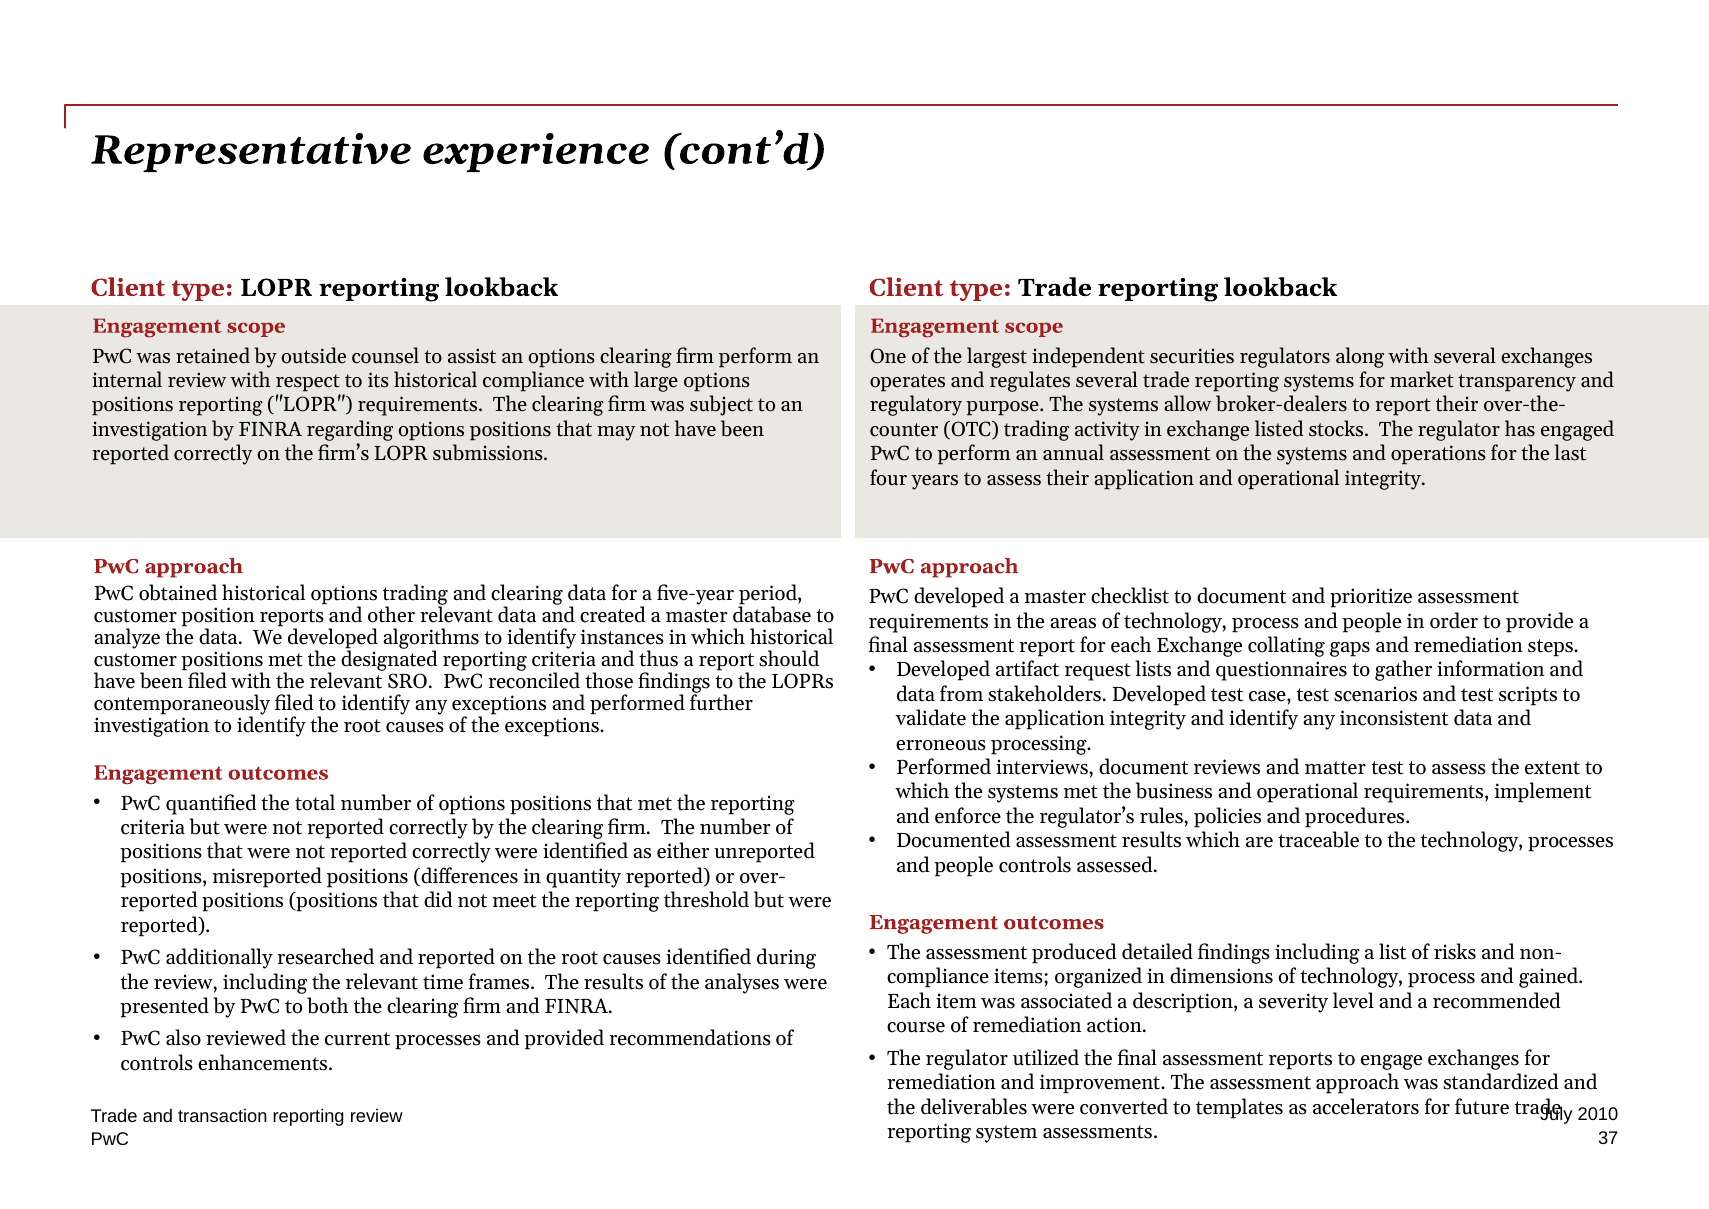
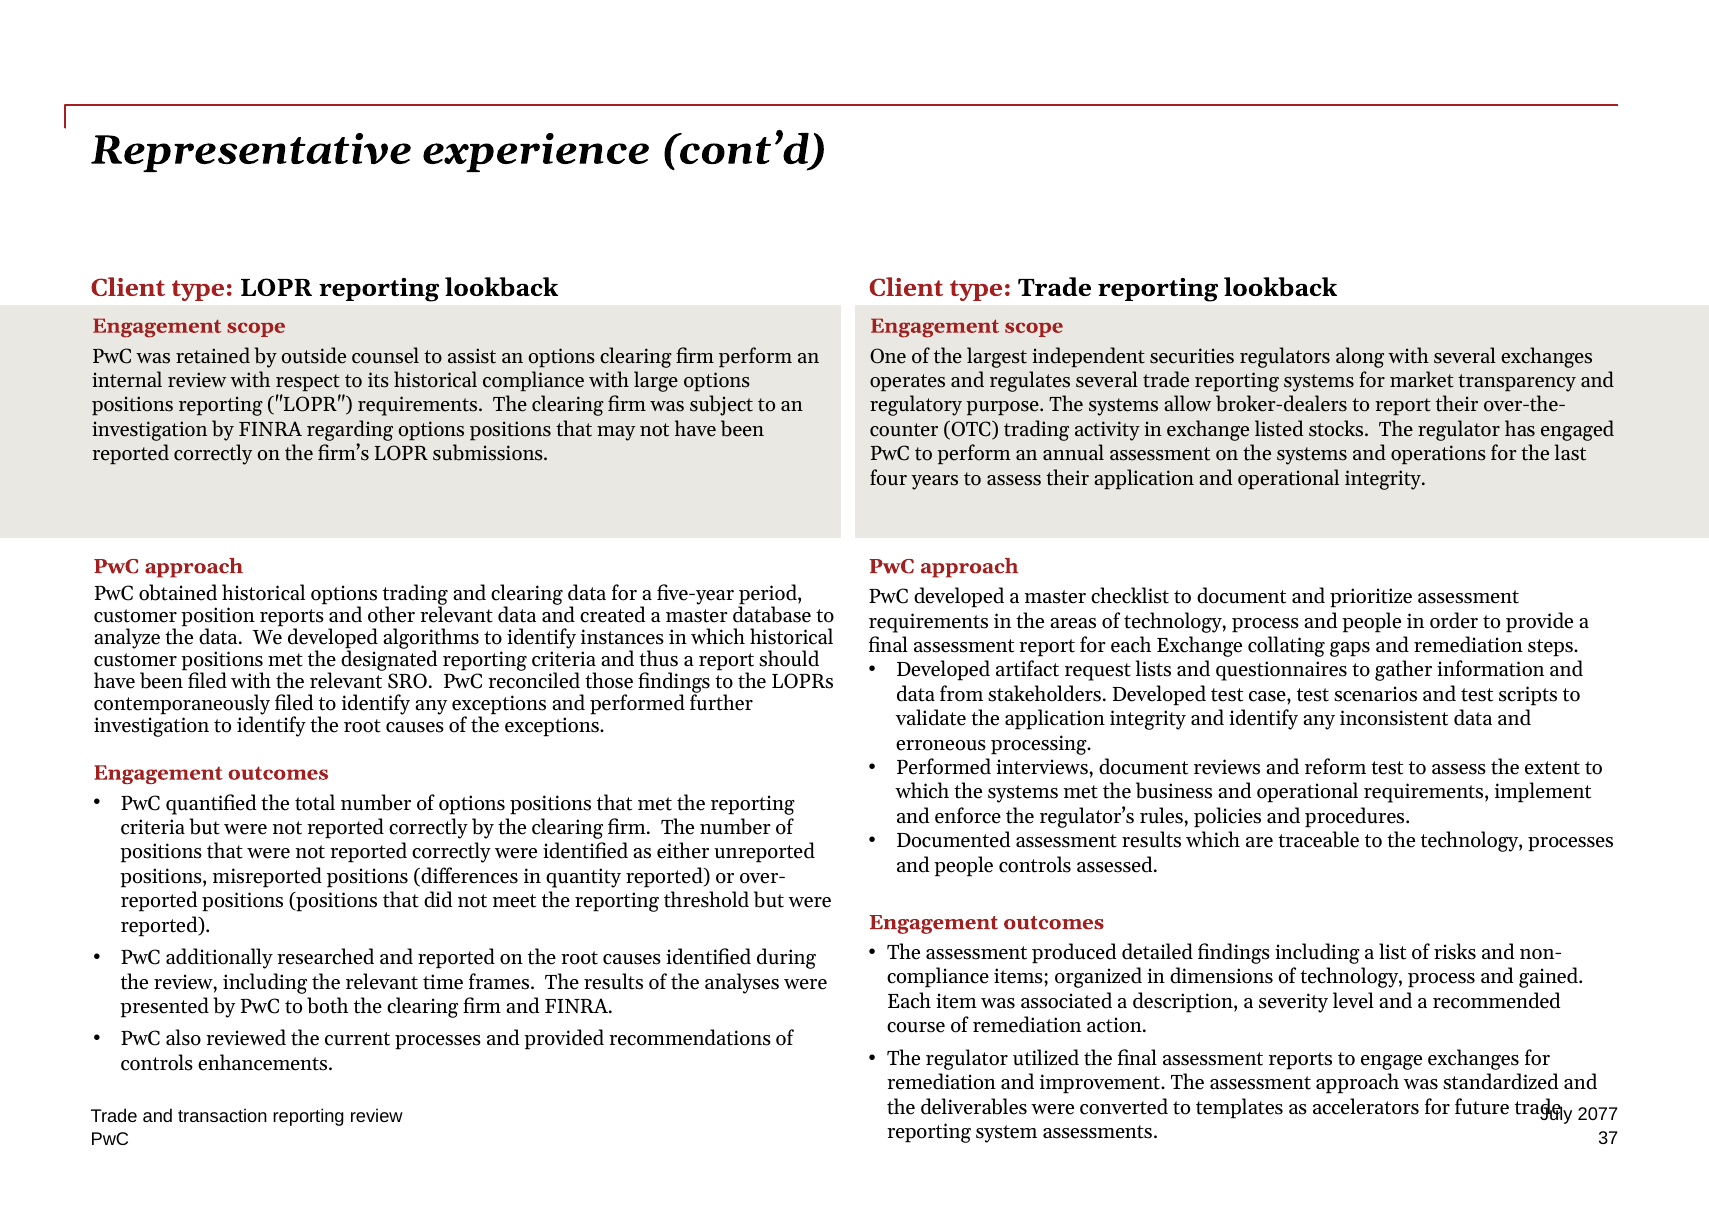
matter: matter -> reform (1335, 767)
2010: 2010 -> 2077 (1598, 1114)
